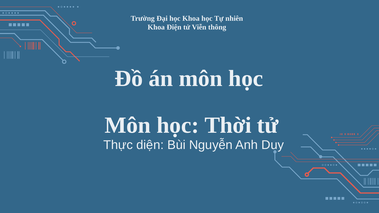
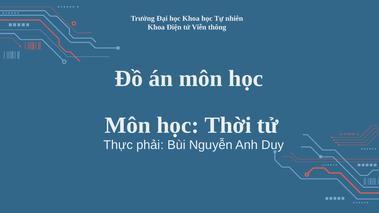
diện: diện -> phải (150, 145)
